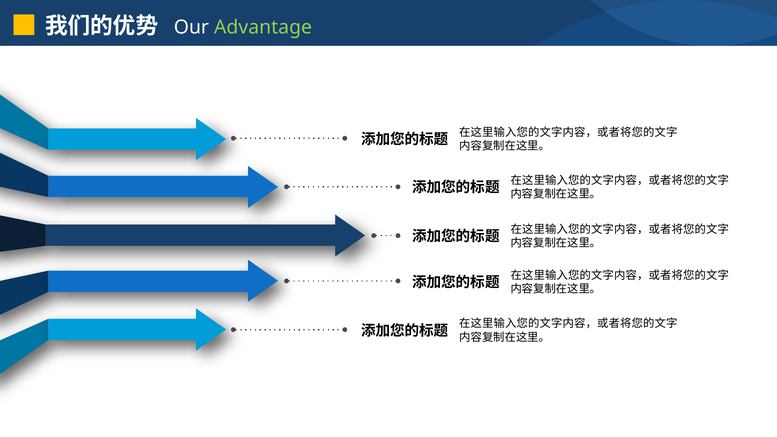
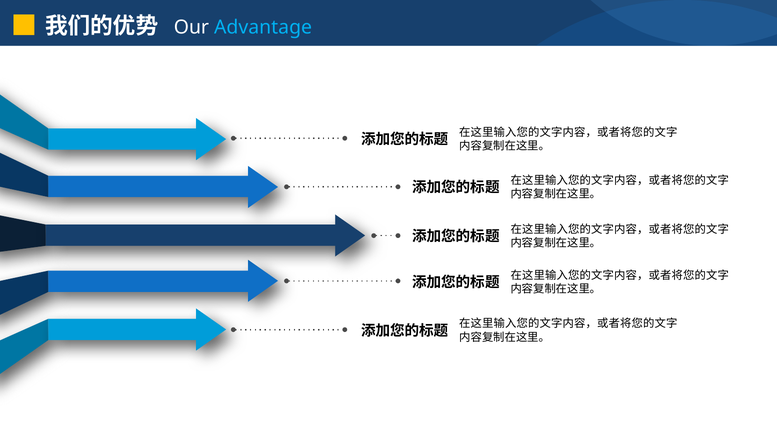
Advantage colour: light green -> light blue (263, 28)
